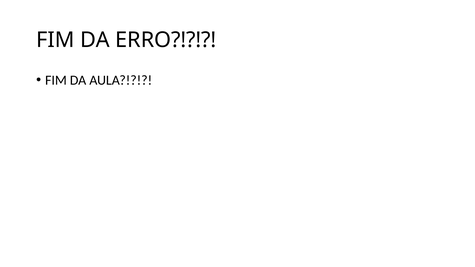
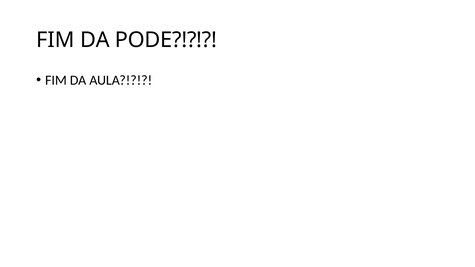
ERRO: ERRO -> PODE (166, 40)
